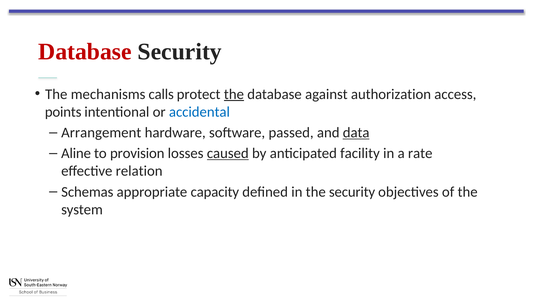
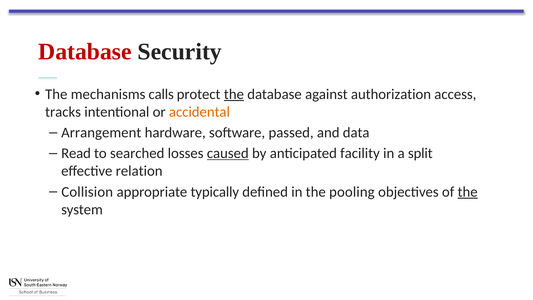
points: points -> tracks (63, 112)
accidental colour: blue -> orange (199, 112)
data underline: present -> none (356, 133)
Aline: Aline -> Read (76, 153)
provision: provision -> searched (137, 153)
rate: rate -> split (420, 153)
Schemas: Schemas -> Collision (87, 192)
capacity: capacity -> typically (215, 192)
the security: security -> pooling (352, 192)
the underline: none -> present (468, 192)
